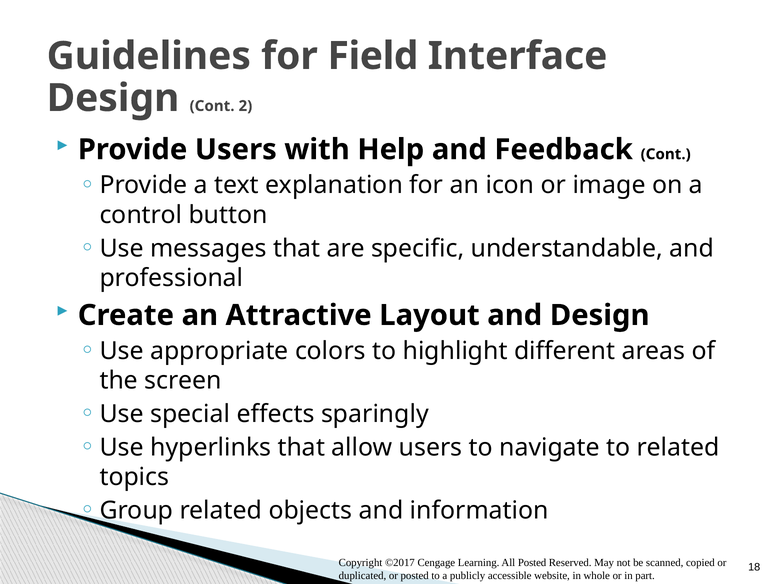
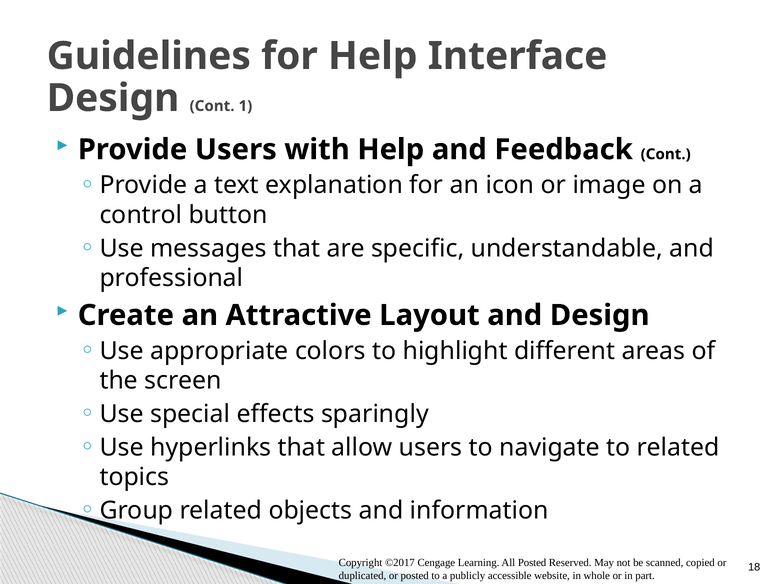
for Field: Field -> Help (373, 56)
2: 2 -> 1 (245, 106)
